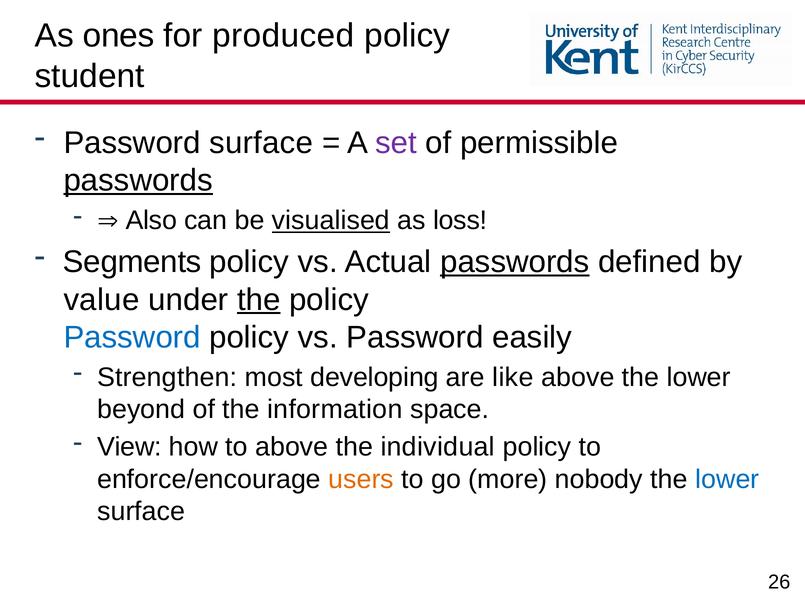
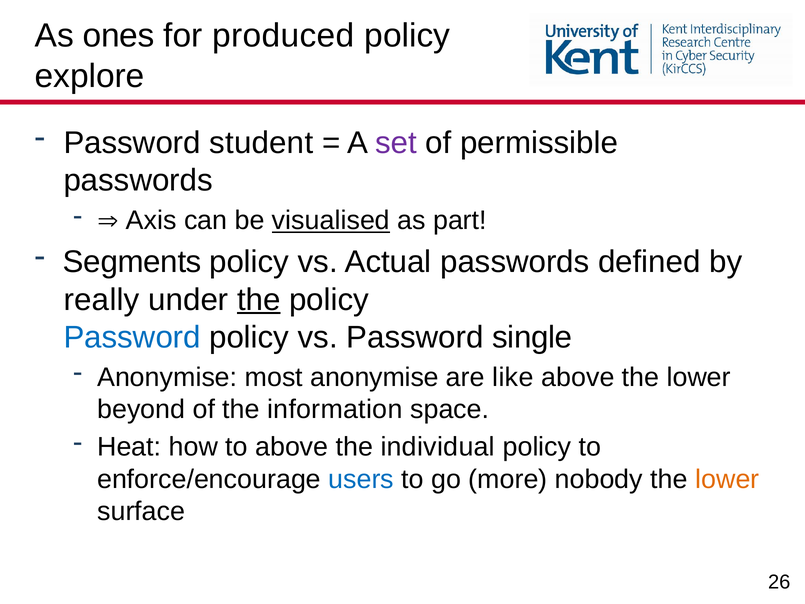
student: student -> explore (90, 76)
Password surface: surface -> student (261, 143)
passwords underline: present -> none (138, 181)
Also: Also -> Axis (151, 221)
loss: loss -> part (460, 221)
passwords underline: present -> none (515, 262)
value: value -> really (102, 300)
easily: easily -> single (532, 337)
Strengthen: Strengthen -> Anonymise (167, 377)
most developing: developing -> anonymise (375, 377)
View: View -> Heat (129, 447)
users colour: orange -> blue (361, 479)
lower colour: blue -> orange (727, 479)
